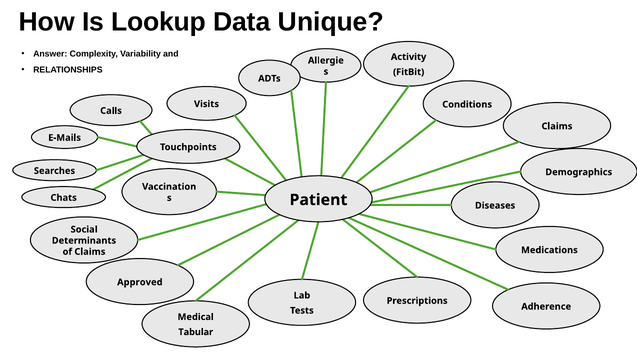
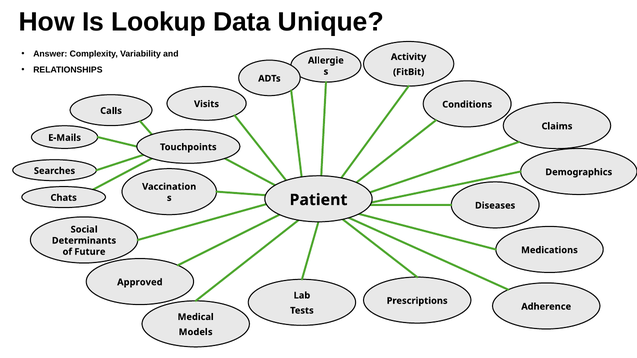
of Claims: Claims -> Future (90, 252)
Tabular: Tabular -> Models (196, 332)
